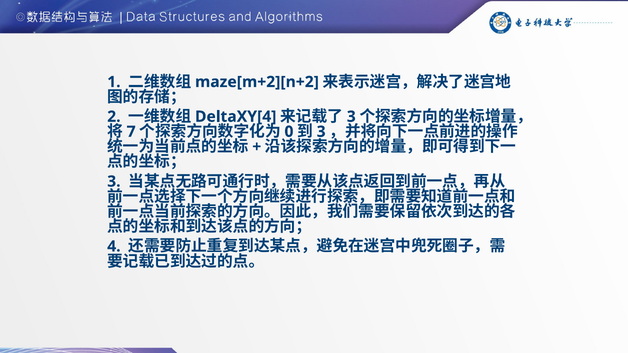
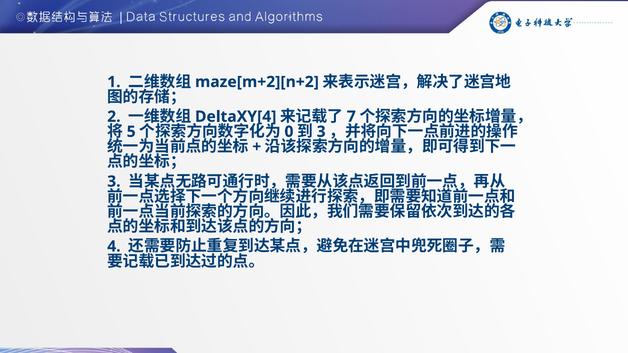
3: 3 -> 7 (351, 117)
7: 7 -> 5 (131, 132)
